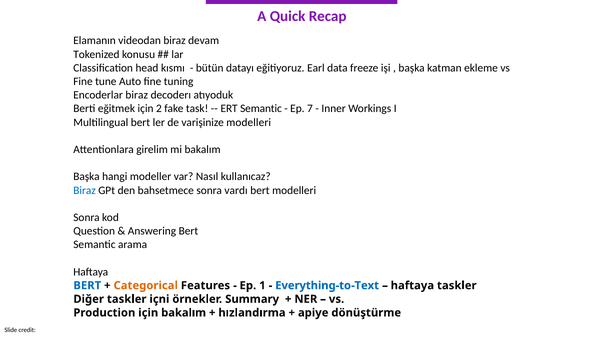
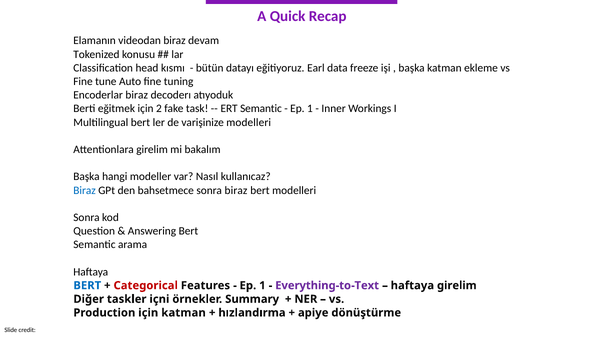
7: 7 -> 1 (310, 109)
sonra vardı: vardı -> biraz (236, 190)
Categorical colour: orange -> red (146, 285)
Everything-to-Text colour: blue -> purple (327, 285)
haftaya taskler: taskler -> girelim (457, 285)
için bakalım: bakalım -> katman (184, 312)
